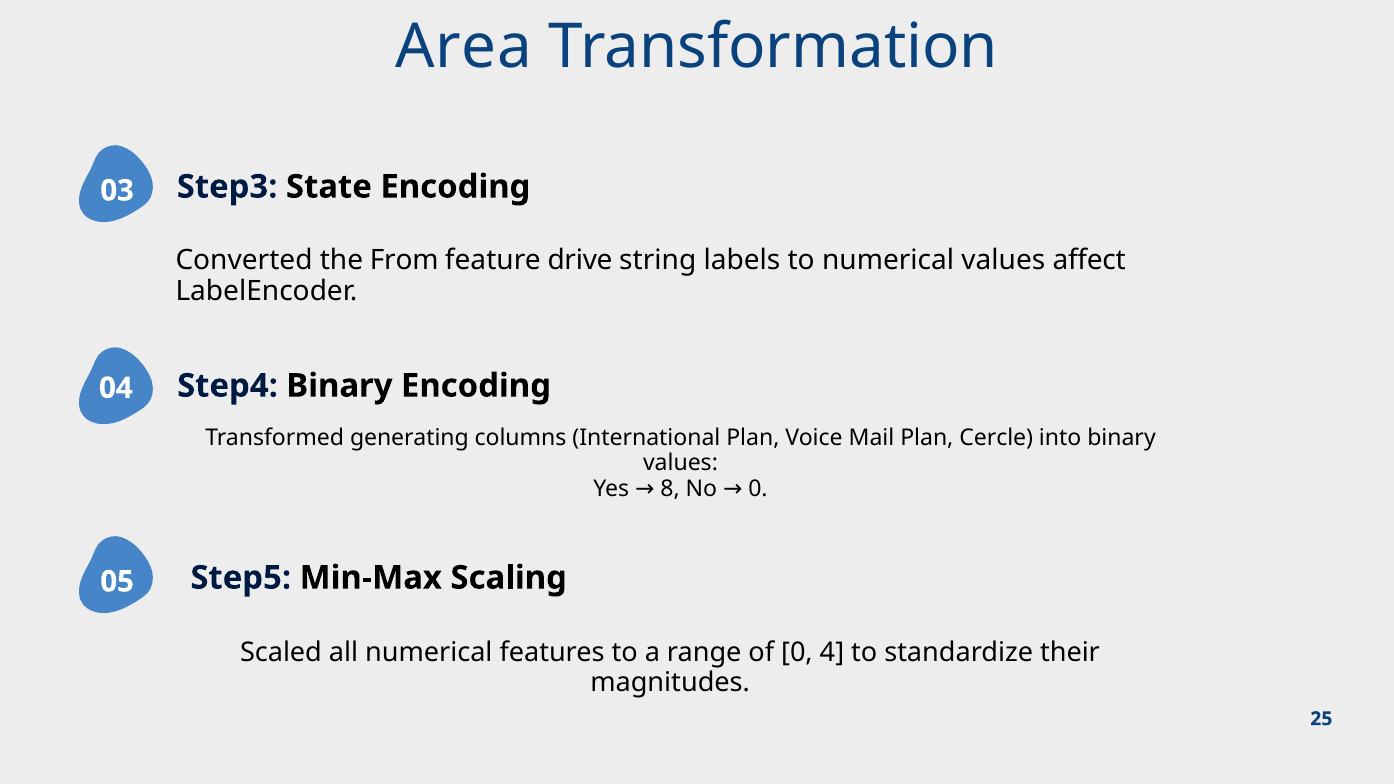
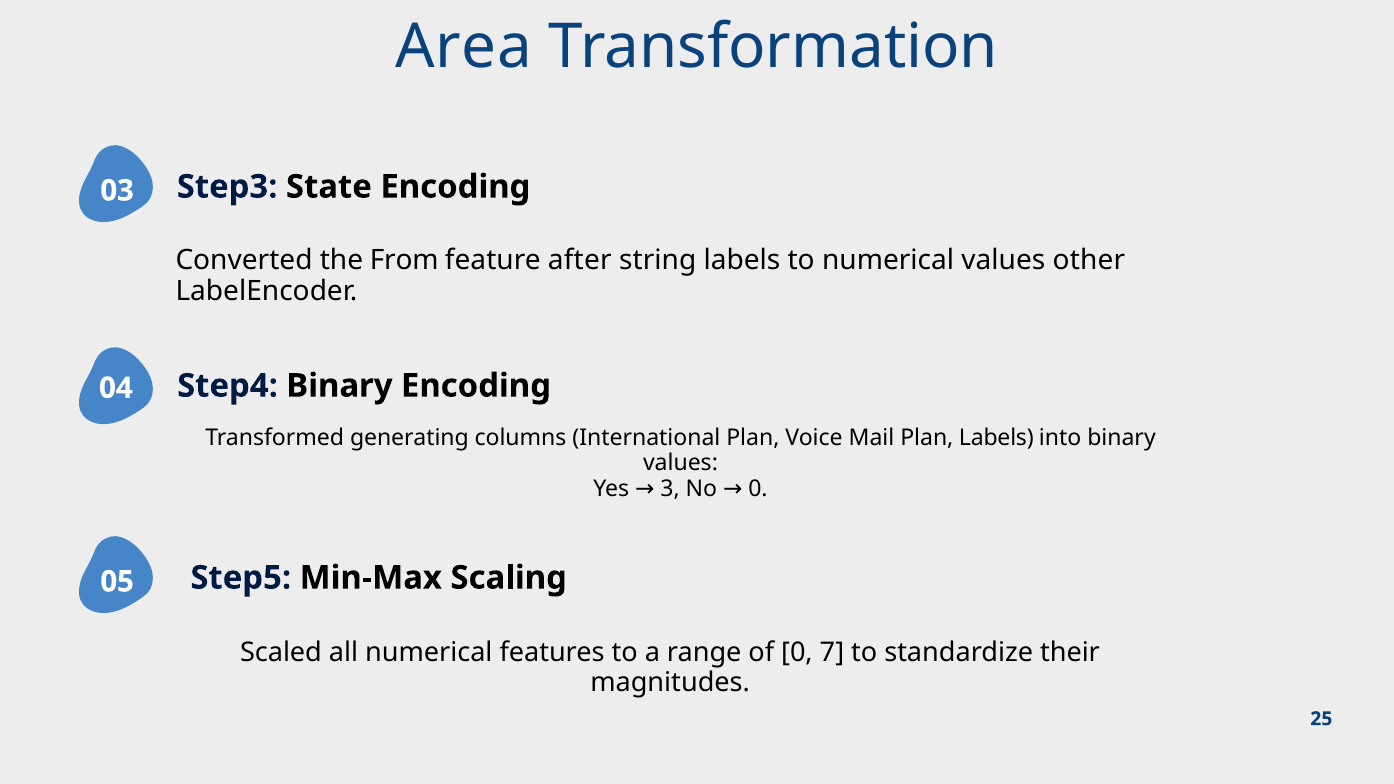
drive: drive -> after (580, 261)
affect: affect -> other (1089, 261)
Plan Cercle: Cercle -> Labels (996, 438)
8: 8 -> 3 (670, 489)
4: 4 -> 7 (832, 653)
